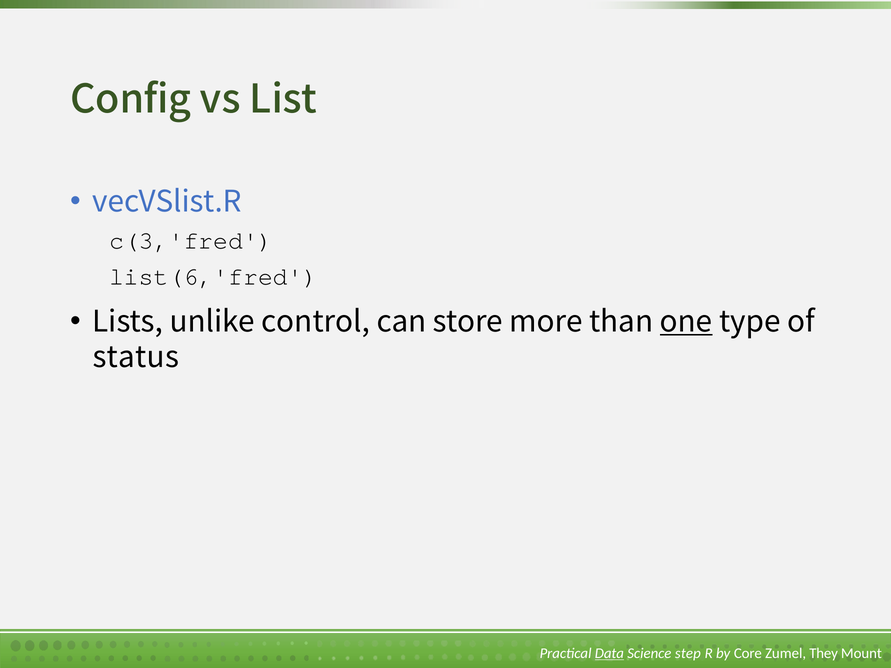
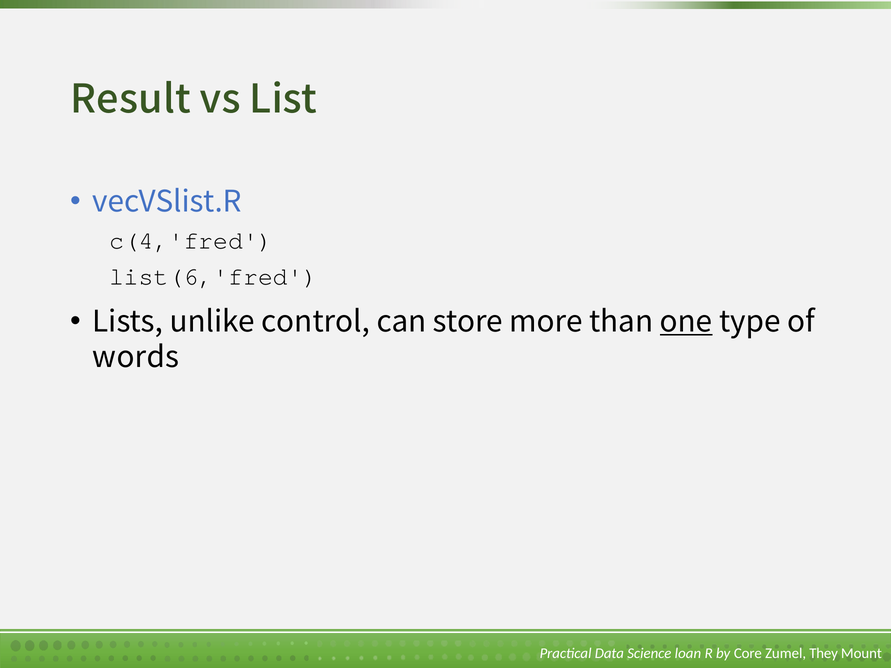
Config: Config -> Result (130, 100)
c(3,'fred: c(3,'fred -> c(4,'fred (191, 241)
status: status -> words (136, 358)
Data underline: present -> none (609, 654)
step: step -> loan (688, 654)
